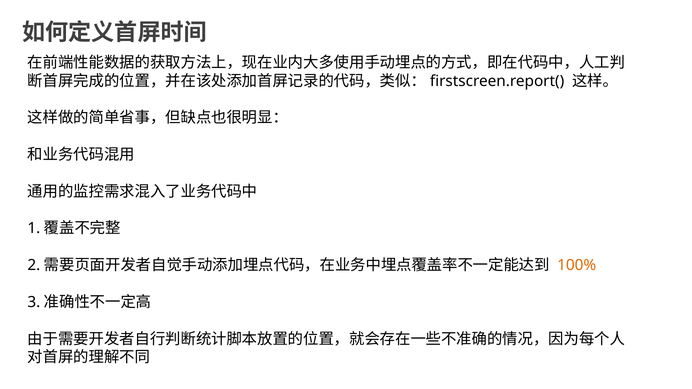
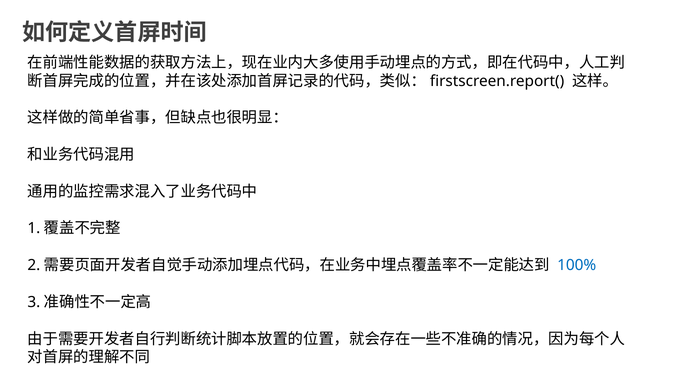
100% colour: orange -> blue (577, 265)
